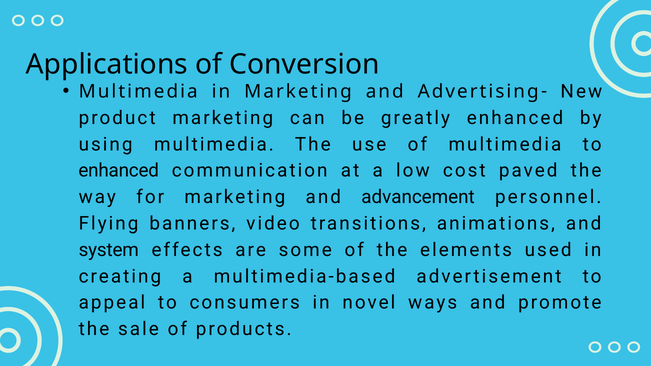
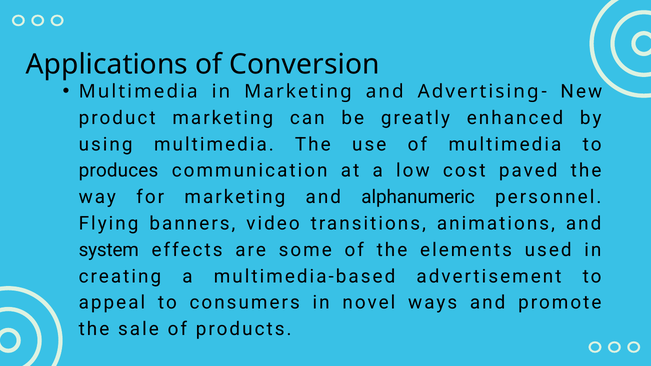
enhanced: enhanced -> produces (118, 171)
advancement: advancement -> alphanumeric (418, 197)
